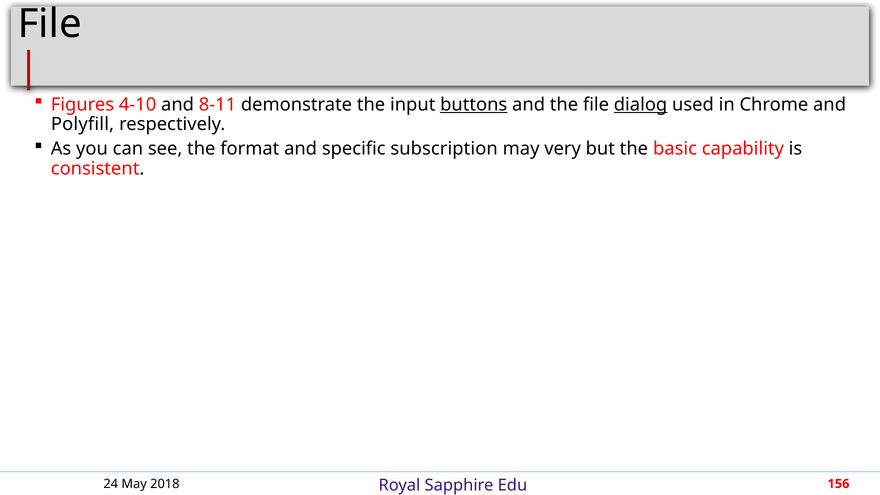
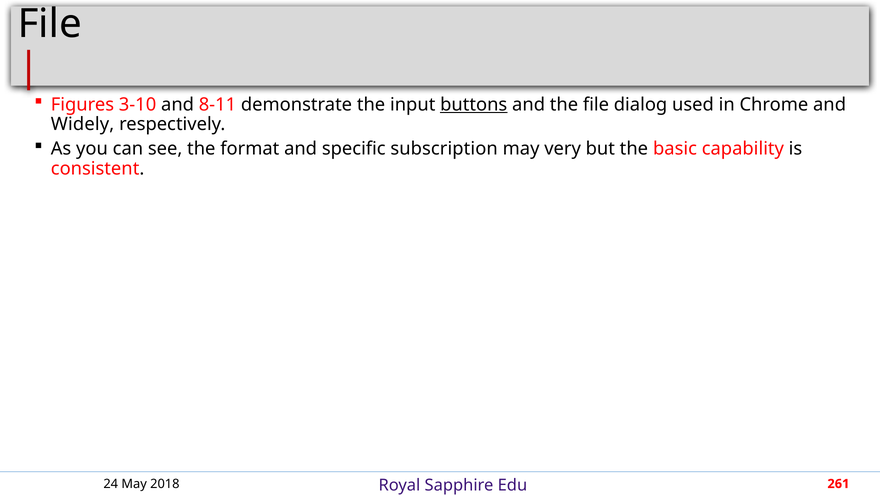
4-10: 4-10 -> 3-10 (138, 105)
dialog underline: present -> none (641, 105)
Polyfill: Polyfill -> Widely (83, 124)
156: 156 -> 261 (838, 484)
